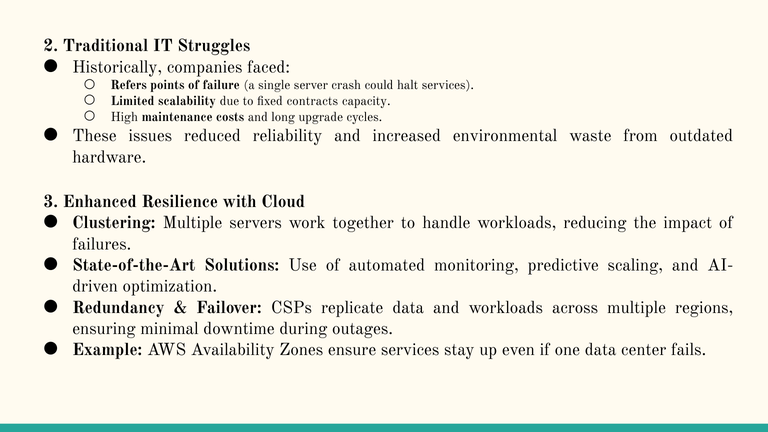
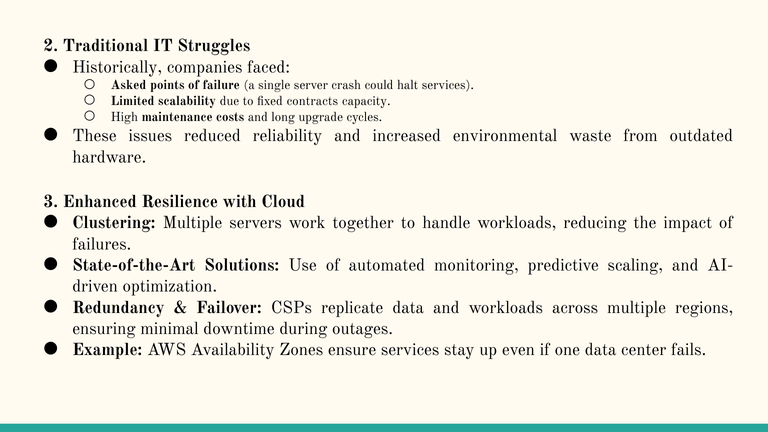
Refers: Refers -> Asked (129, 85)
